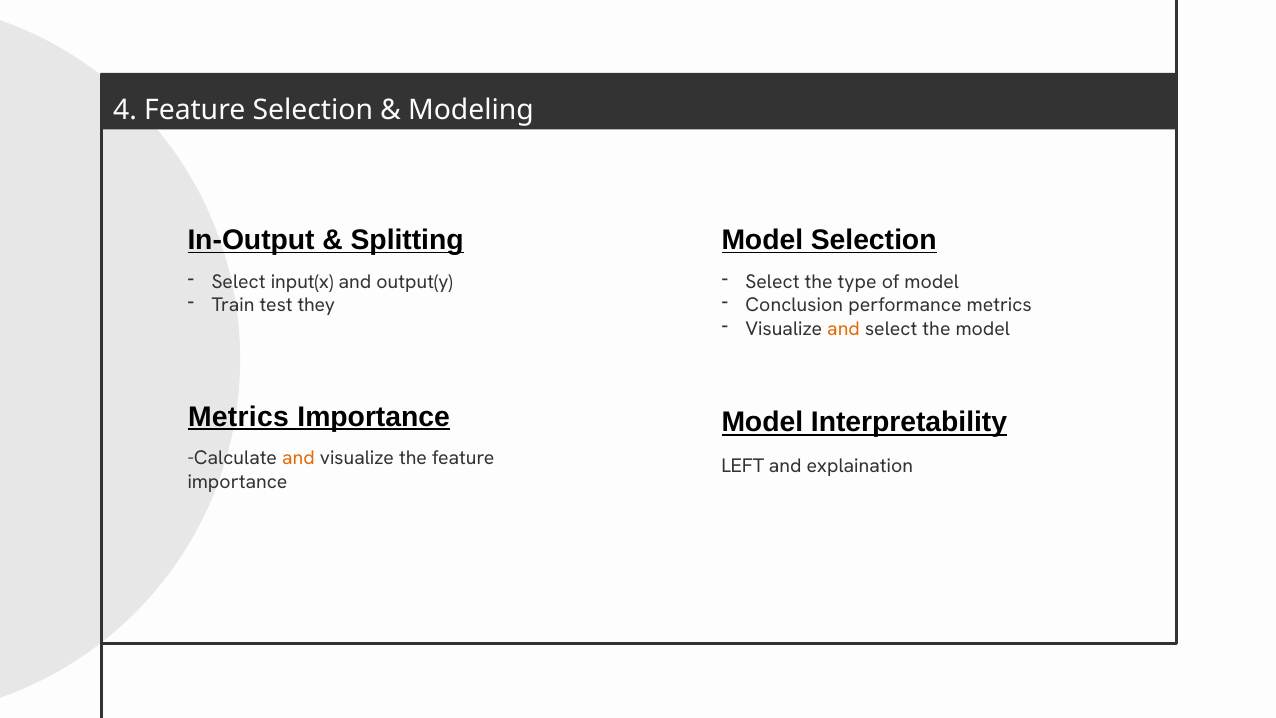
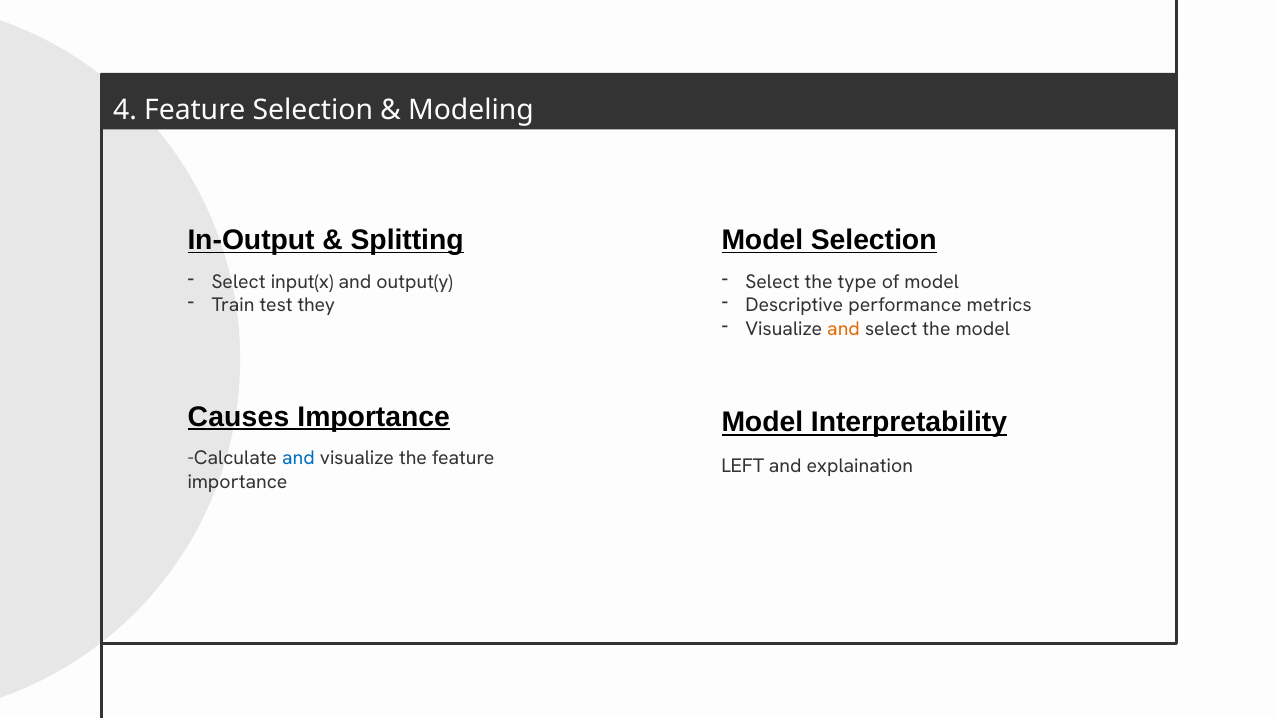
Conclusion: Conclusion -> Descriptive (794, 305)
Metrics: Metrics -> Causes (239, 417)
and colour: orange -> blue (298, 458)
